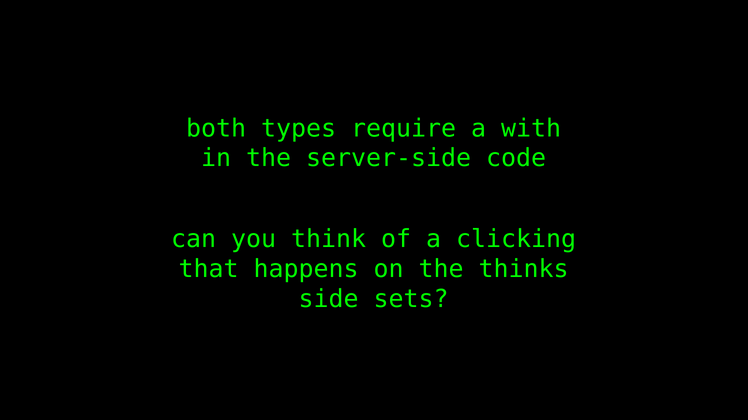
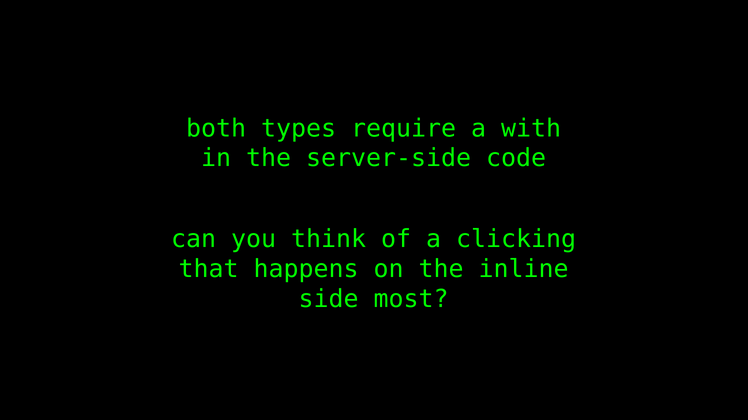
thinks: thinks -> inline (524, 269)
sets: sets -> most (411, 299)
